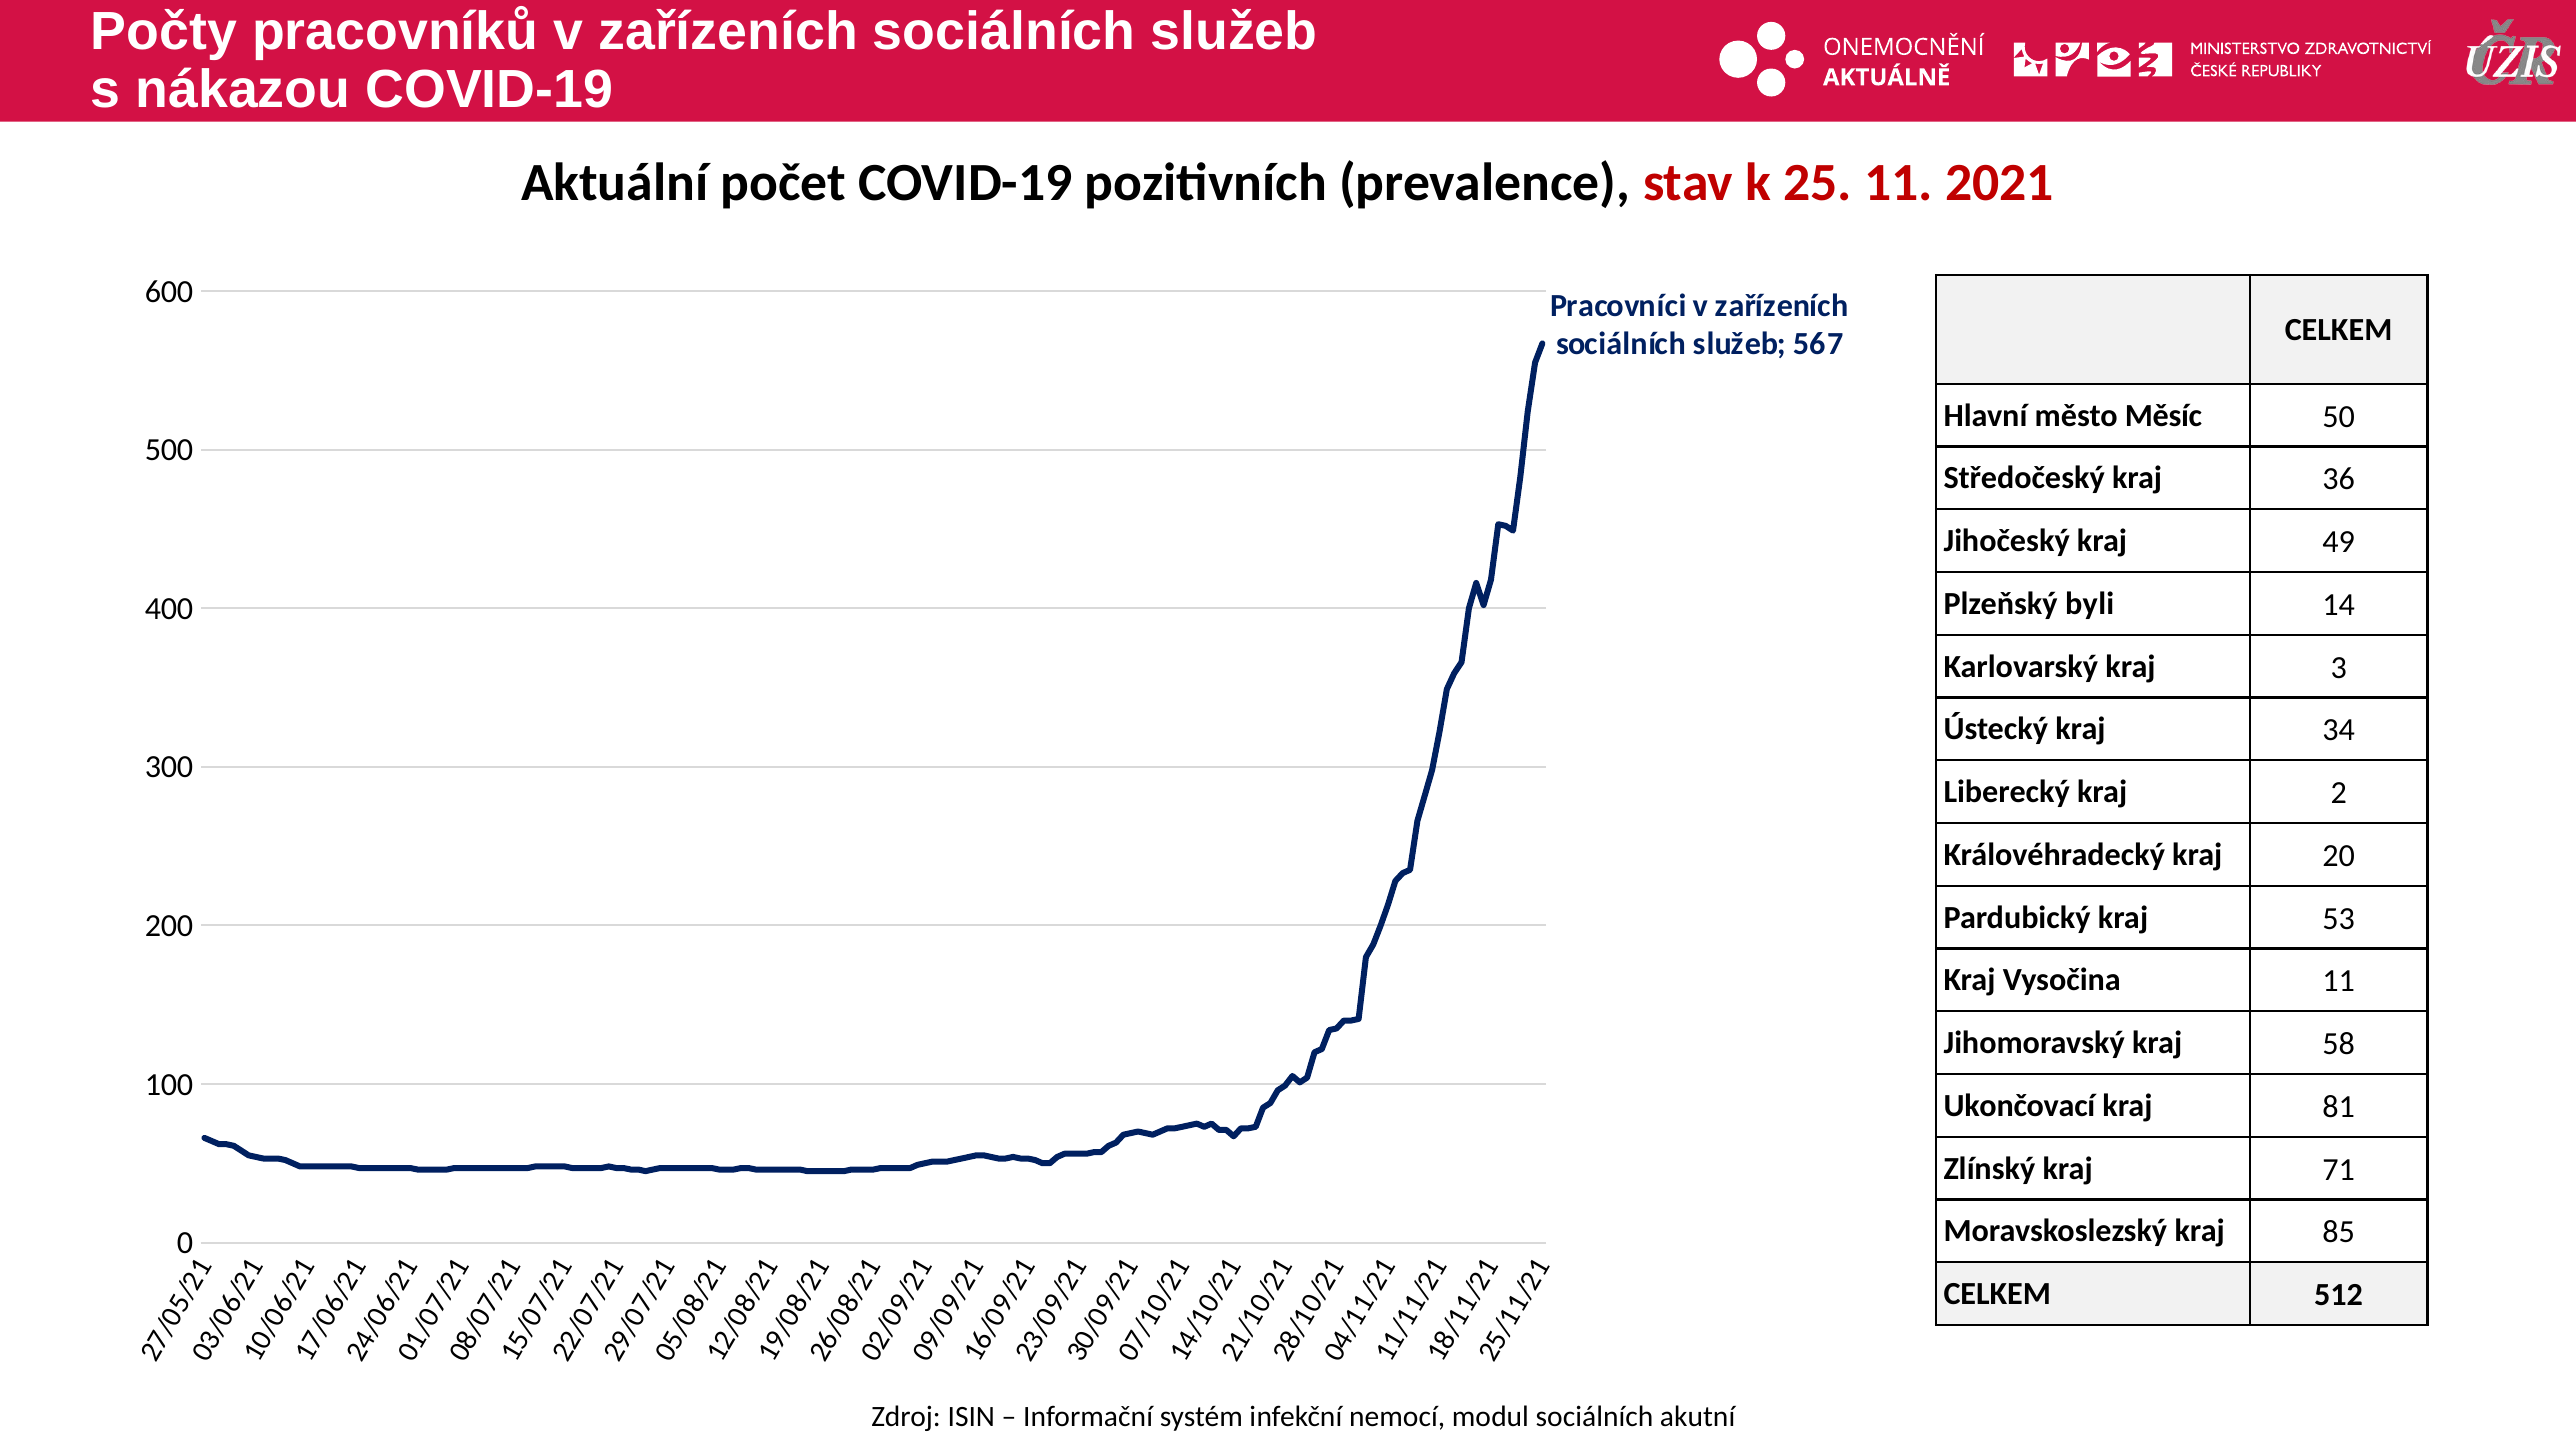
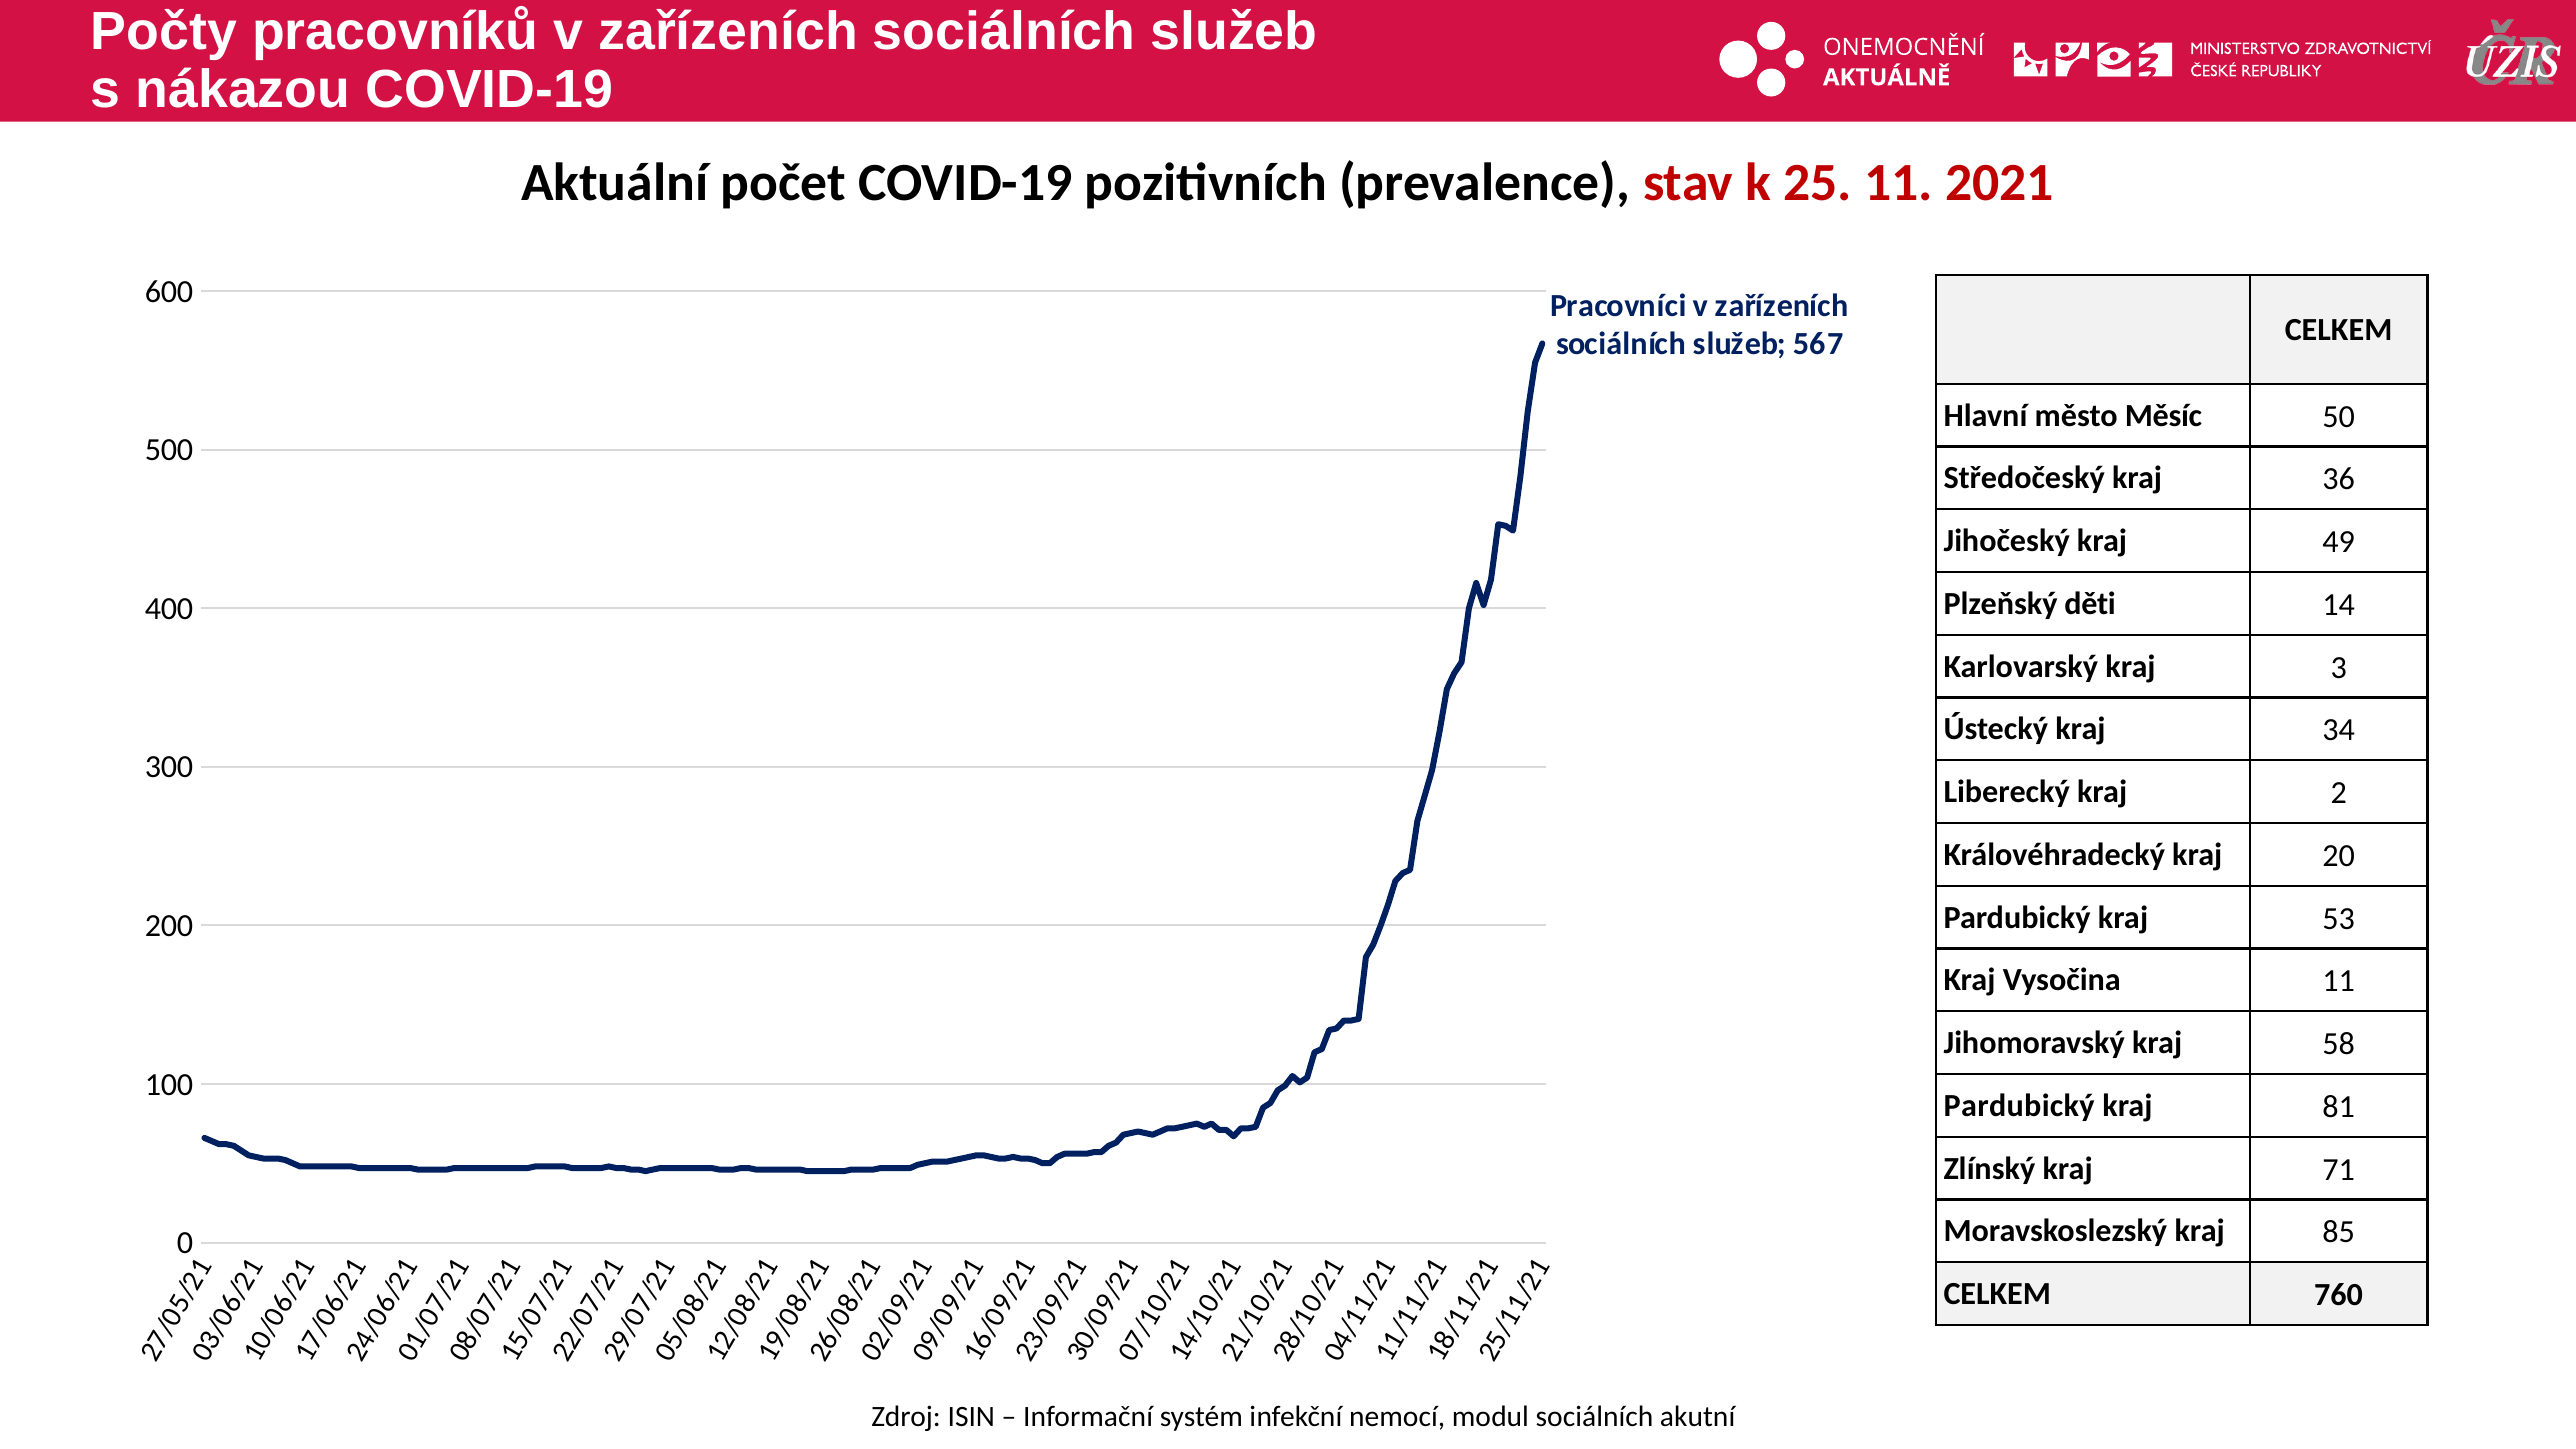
byli: byli -> děti (2090, 604)
Ukončovací: Ukončovací -> Pardubický (2019, 1106)
512: 512 -> 760 (2339, 1295)
